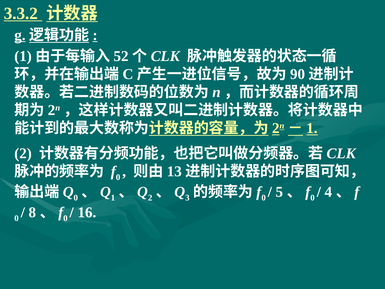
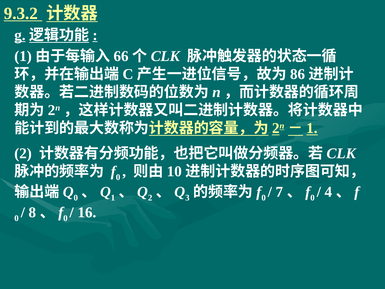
3.3.2: 3.3.2 -> 9.3.2 (21, 13)
52: 52 -> 66 (121, 56)
90: 90 -> 86 (298, 74)
13: 13 -> 10 (174, 171)
5: 5 -> 7 (279, 192)
